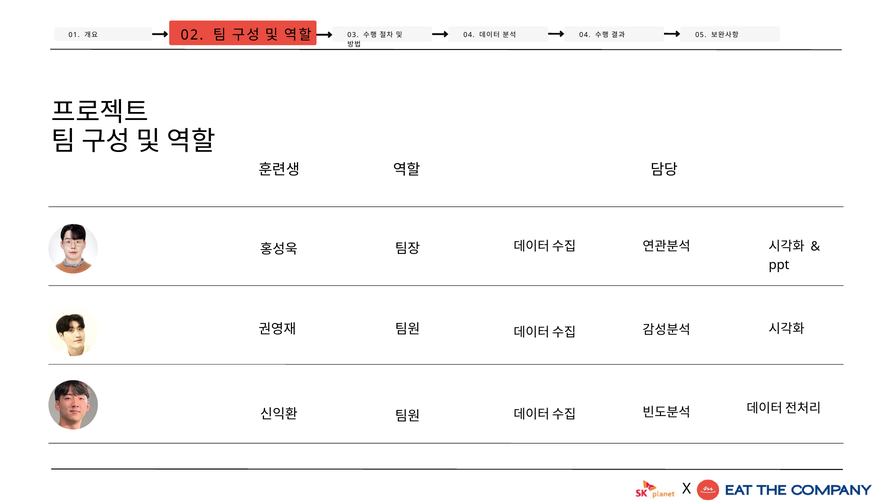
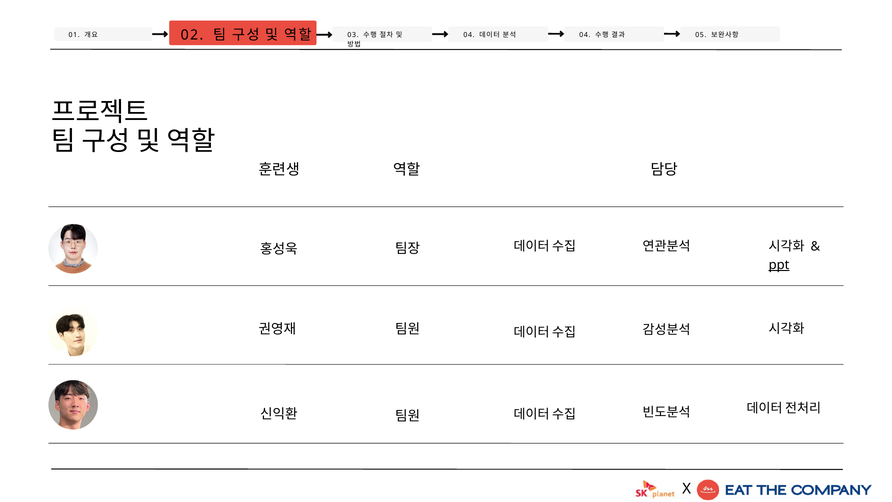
ppt underline: none -> present (779, 265)
